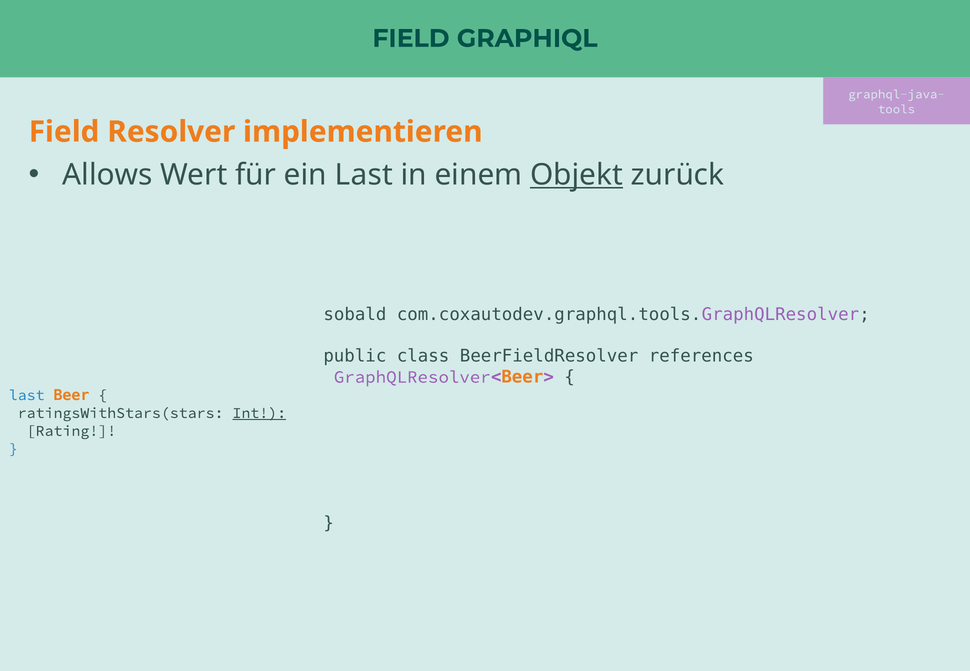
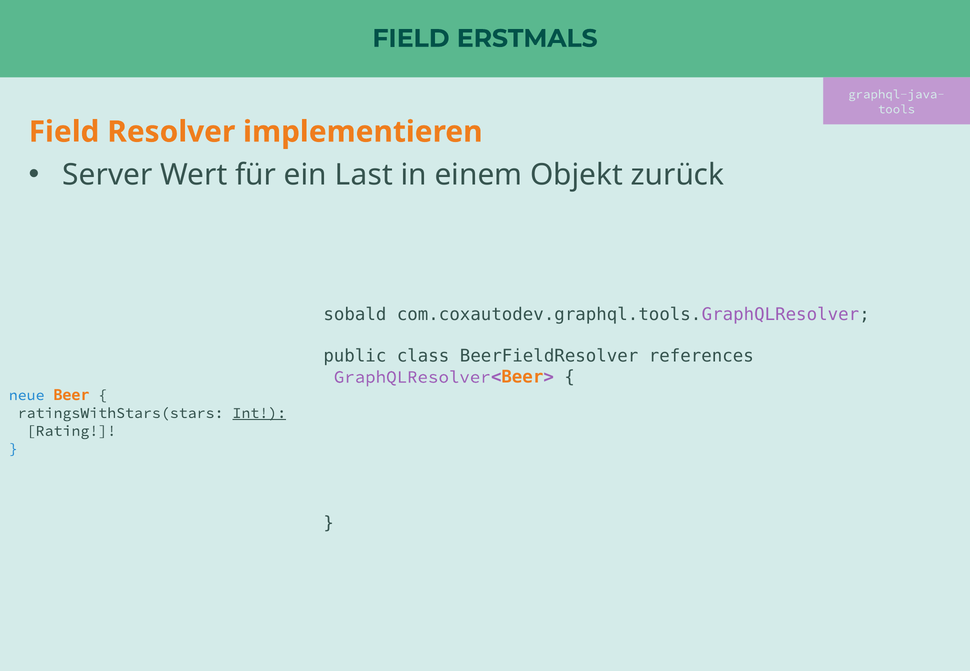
GRAPHIQL: GRAPHIQL -> ERSTMALS (527, 38)
Allows: Allows -> Server (107, 175)
Objekt underline: present -> none (577, 175)
last: last -> neue (27, 395)
